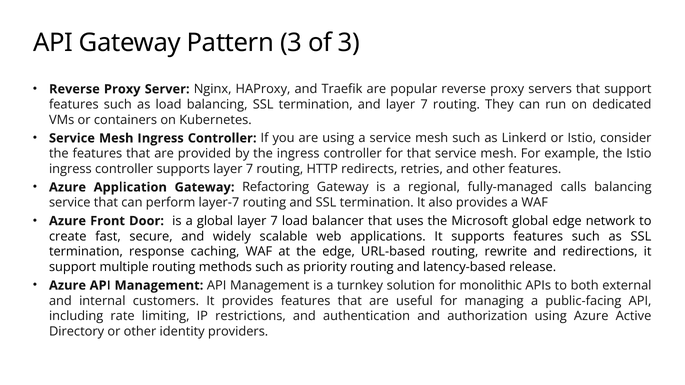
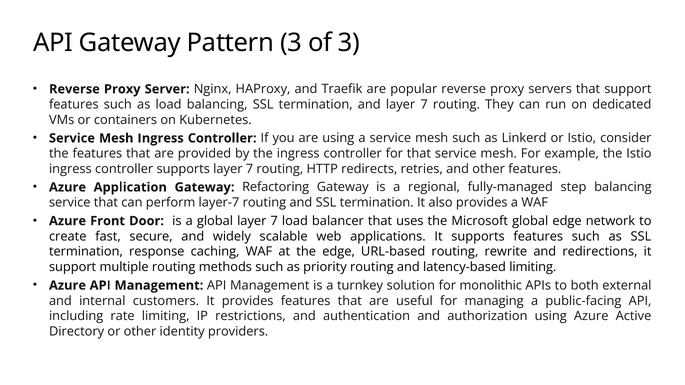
calls: calls -> step (573, 187)
latency-based release: release -> limiting (533, 267)
